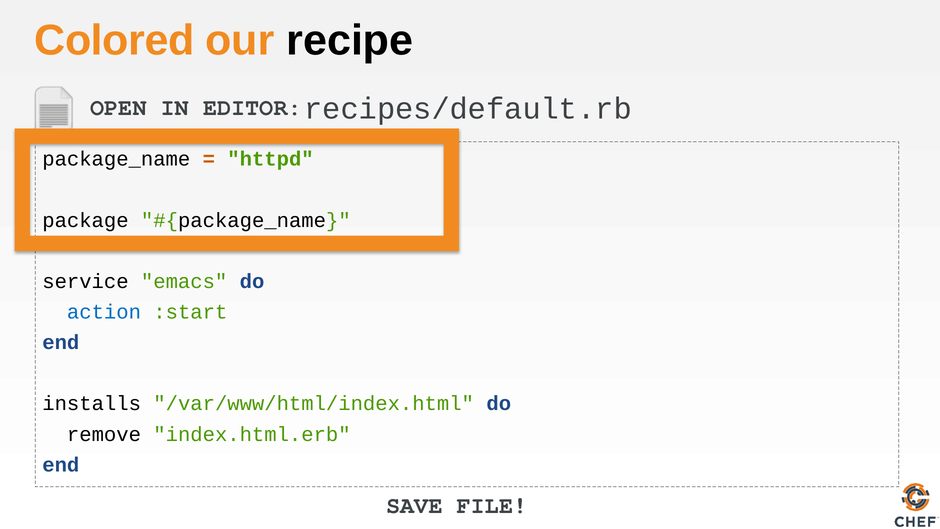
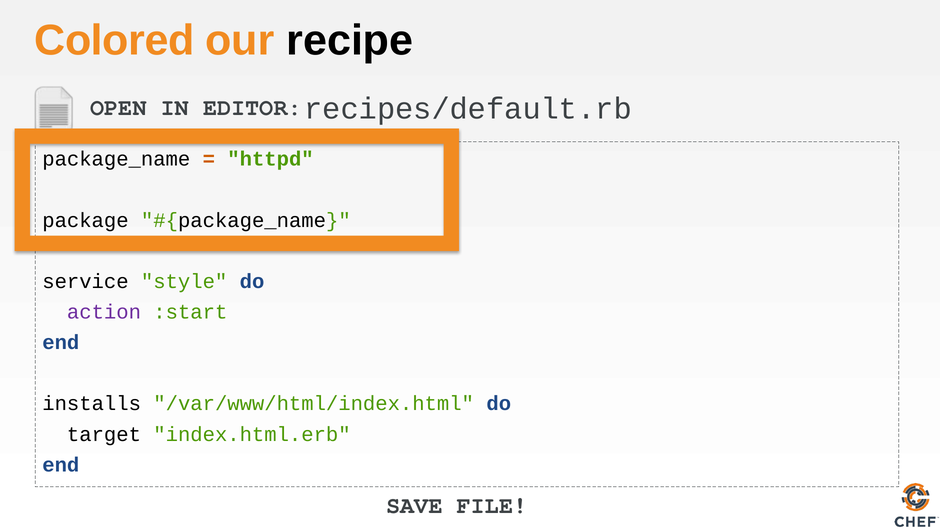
emacs: emacs -> style (184, 281)
action colour: blue -> purple (104, 312)
remove: remove -> target (104, 434)
